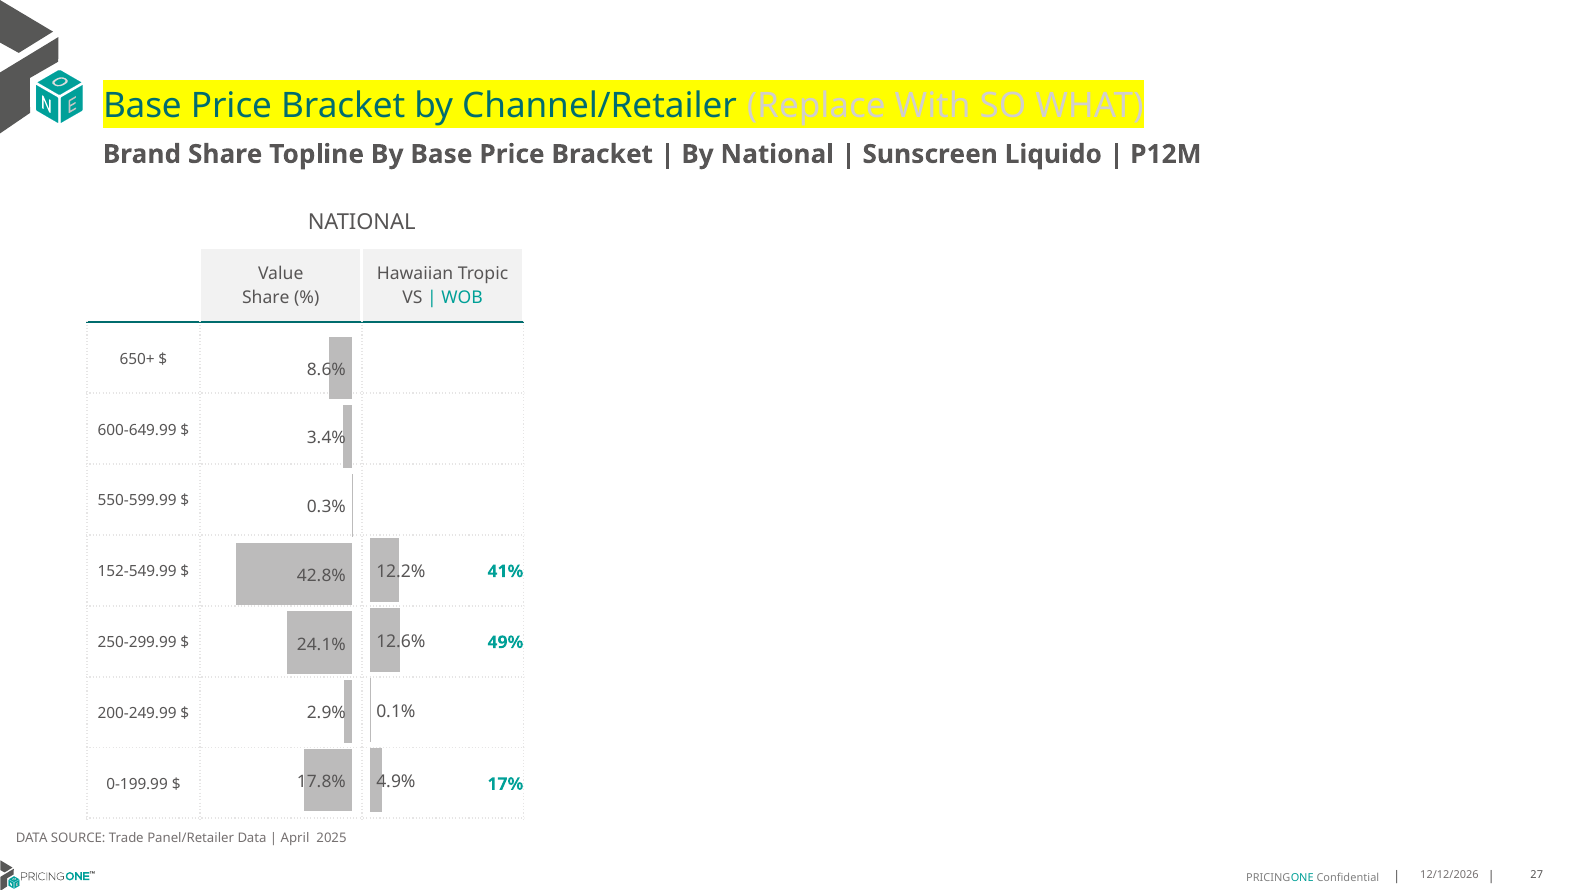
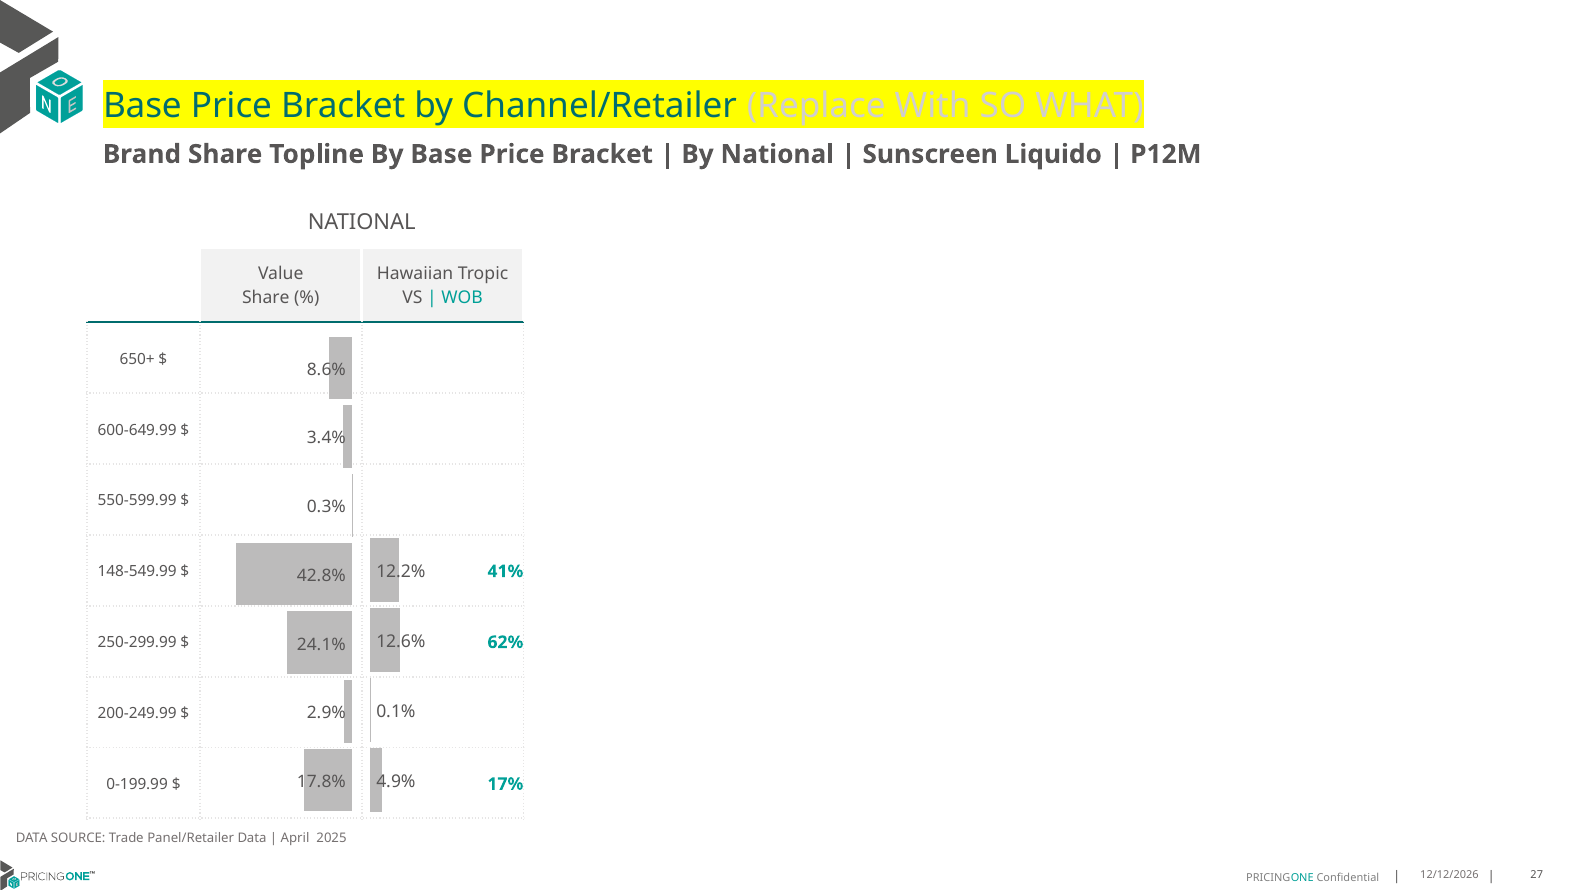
152-549.99: 152-549.99 -> 148-549.99 (137, 572)
49%: 49% -> 62% (505, 642)
